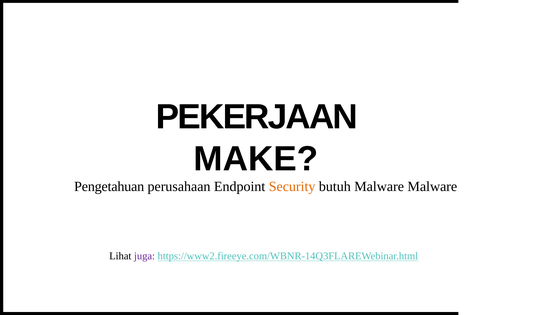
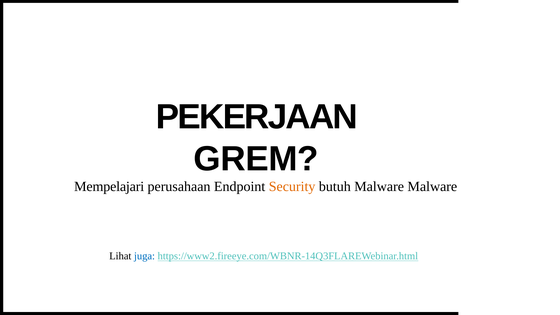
MAKE: MAKE -> GREM (256, 159)
Pengetahuan: Pengetahuan -> Mempelajari (109, 186)
juga colour: purple -> blue (145, 256)
